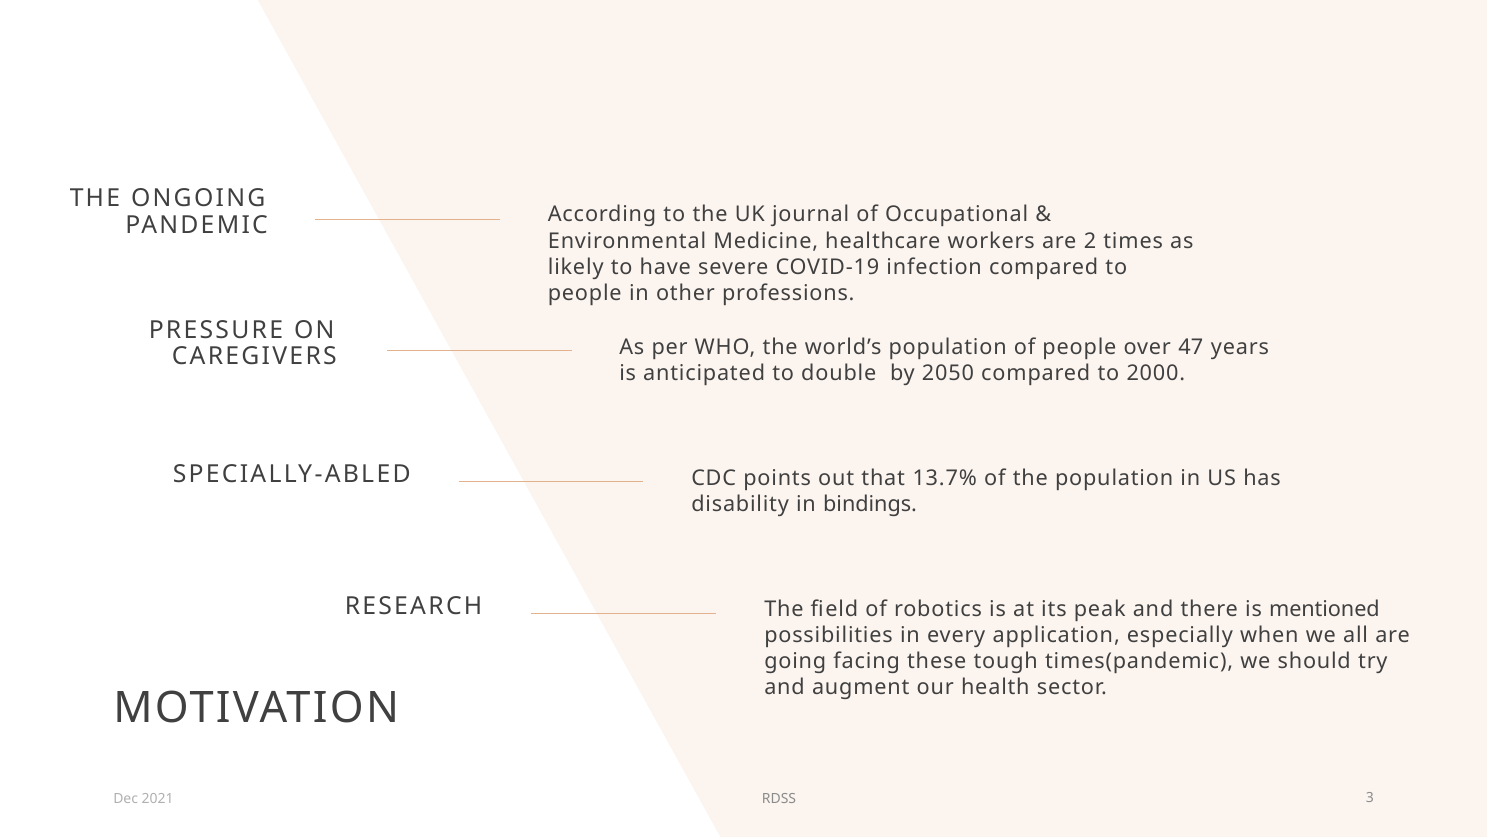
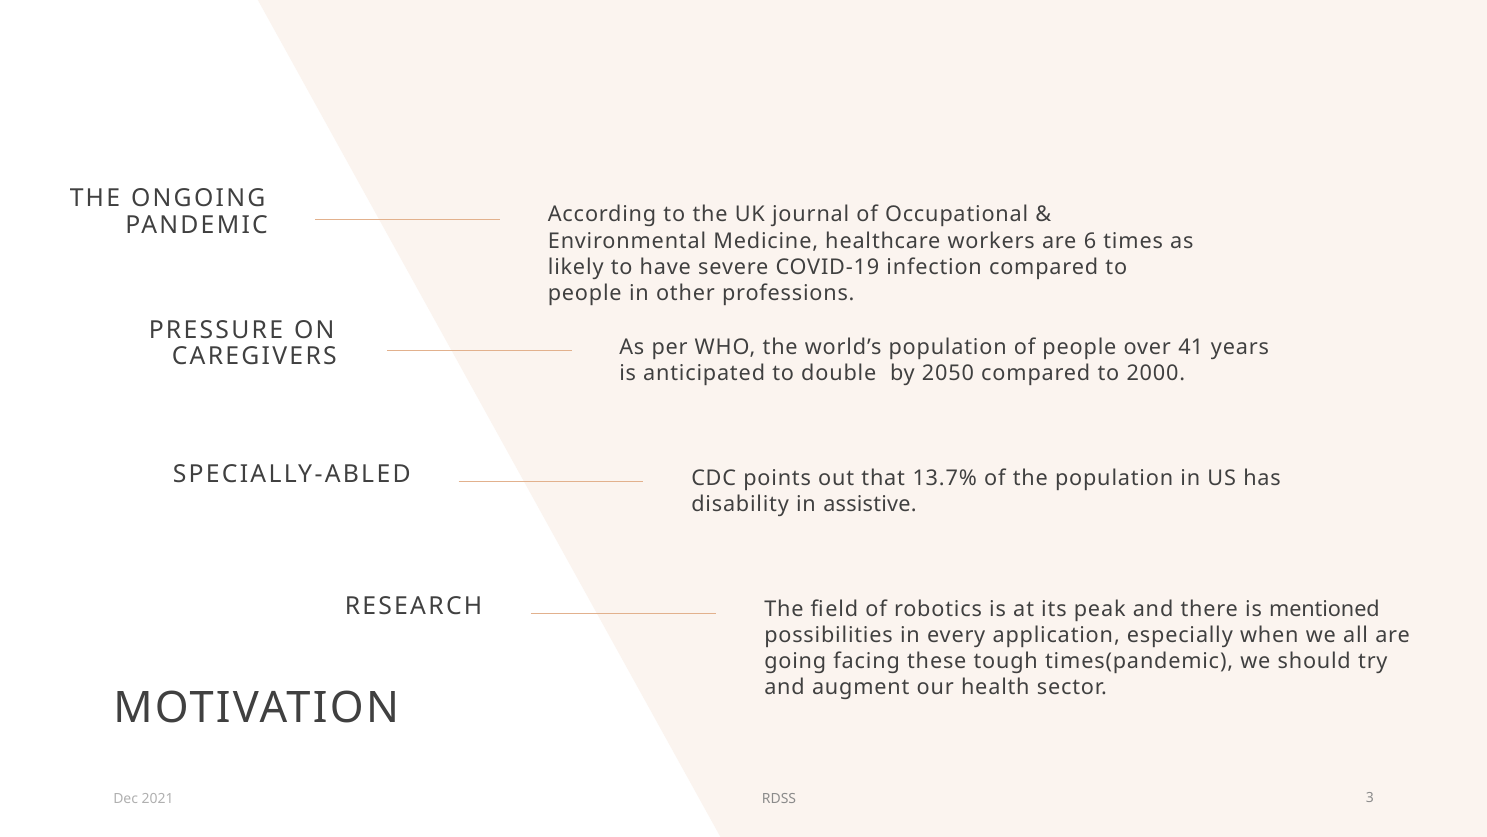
2: 2 -> 6 (1090, 241)
47: 47 -> 41 (1191, 347)
bindings: bindings -> assistive (870, 504)
